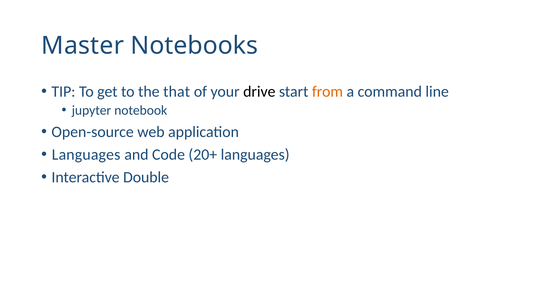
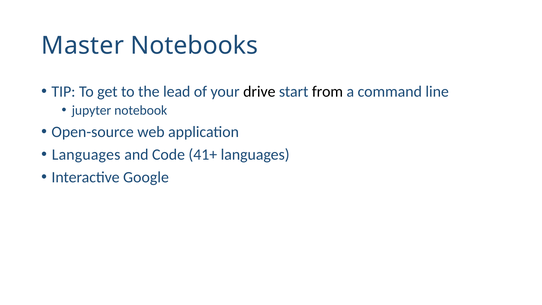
that: that -> lead (177, 92)
from colour: orange -> black (328, 92)
20+: 20+ -> 41+ (203, 155)
Double: Double -> Google (146, 177)
